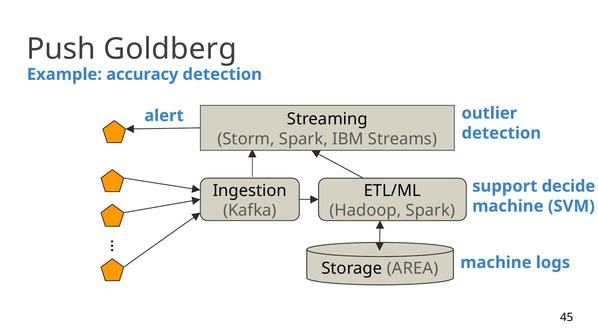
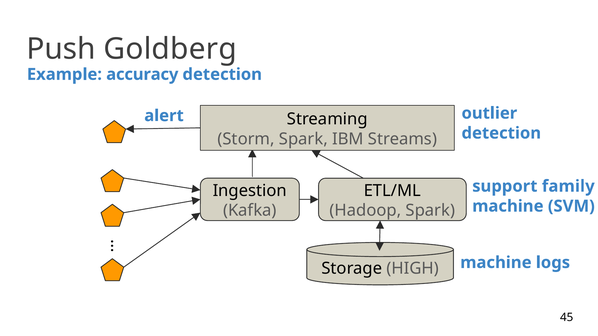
decide: decide -> family (568, 186)
AREA: AREA -> HIGH (413, 269)
